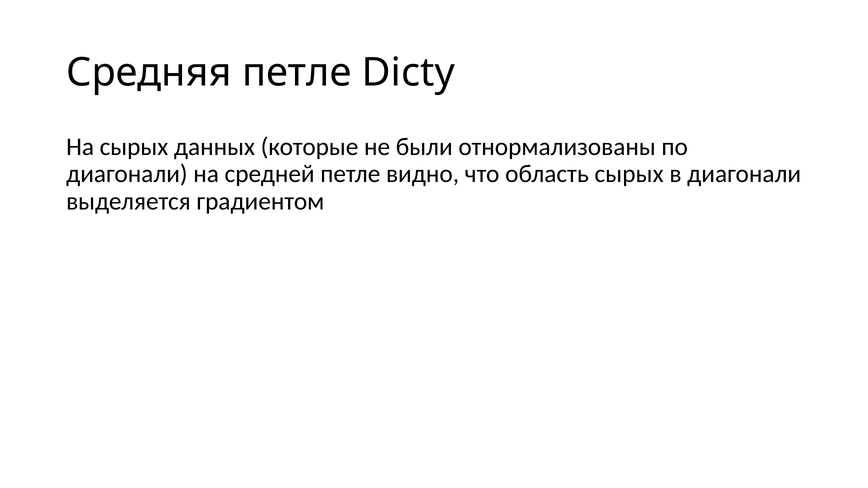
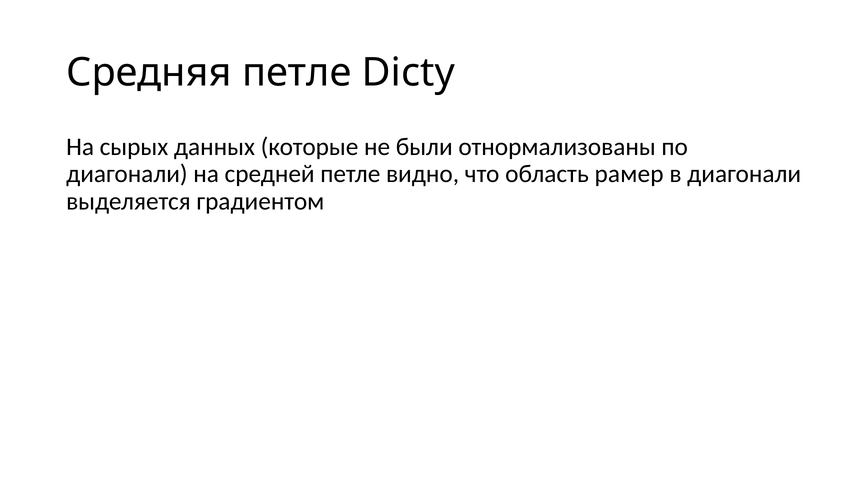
область сырых: сырых -> рамер (629, 174)
